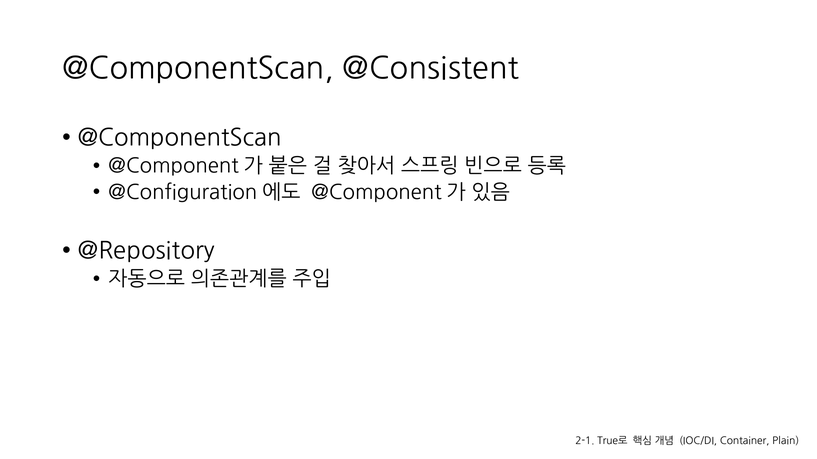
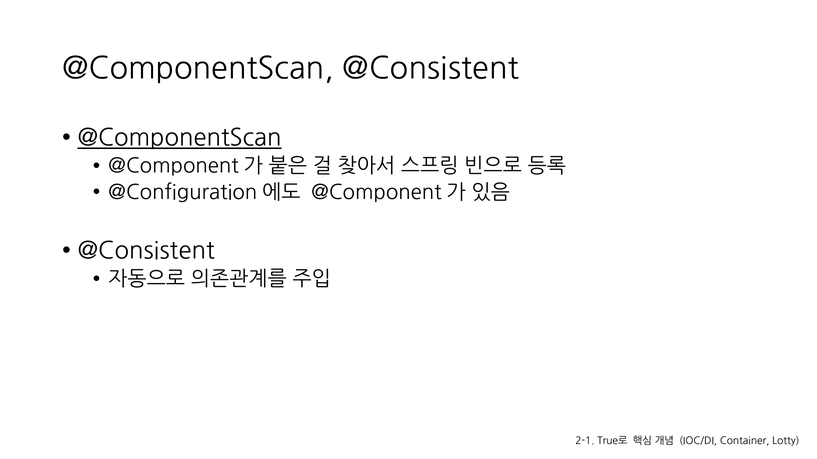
@ComponentScan underline: none -> present (180, 138)
@Repository: @Repository -> @Consistent (146, 251)
Plain: Plain -> Lotty (786, 441)
